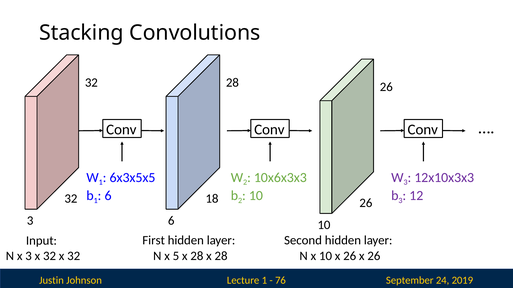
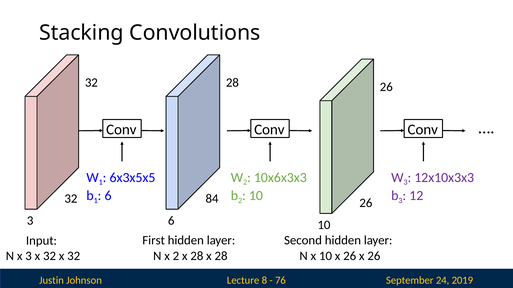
18: 18 -> 84 (212, 199)
x 5: 5 -> 2 (176, 256)
Lecture 1: 1 -> 8 (264, 281)
